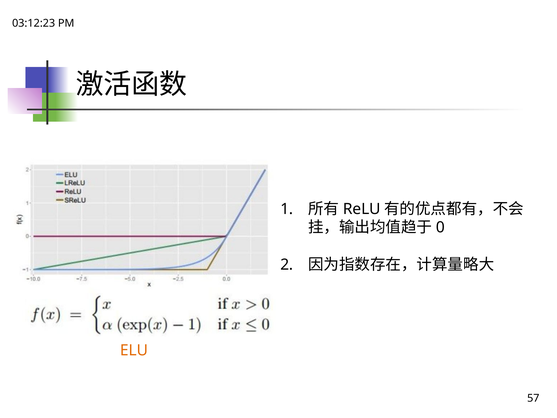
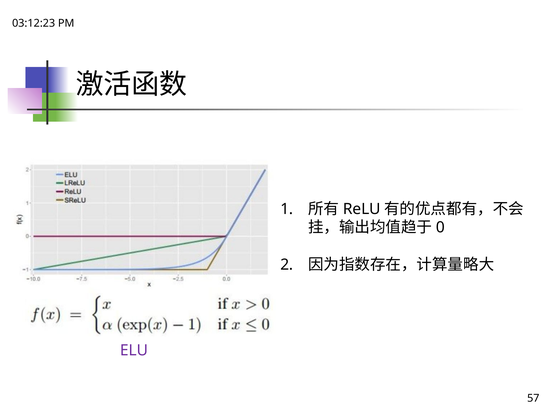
ELU colour: orange -> purple (134, 350)
